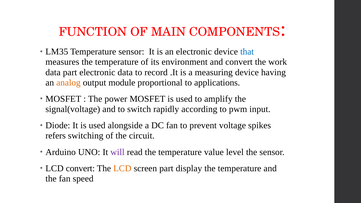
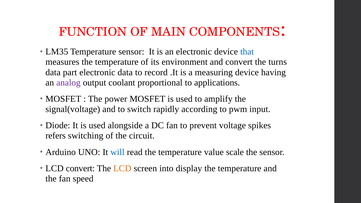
work: work -> turns (278, 62)
analog colour: orange -> purple (68, 83)
module: module -> coolant (122, 83)
will colour: purple -> blue (117, 152)
level: level -> scale (235, 152)
screen part: part -> into (166, 168)
